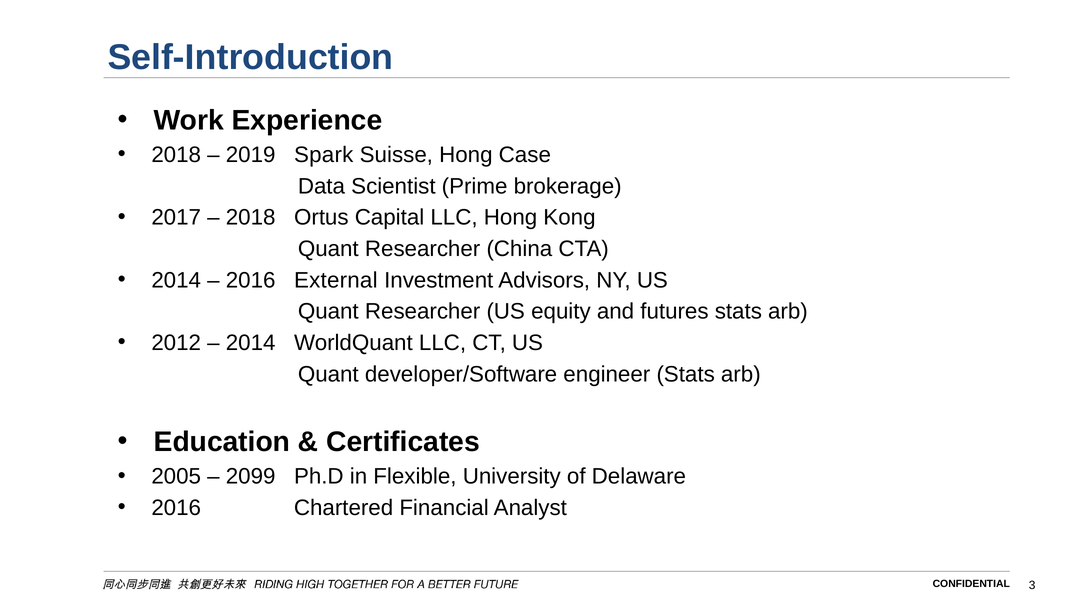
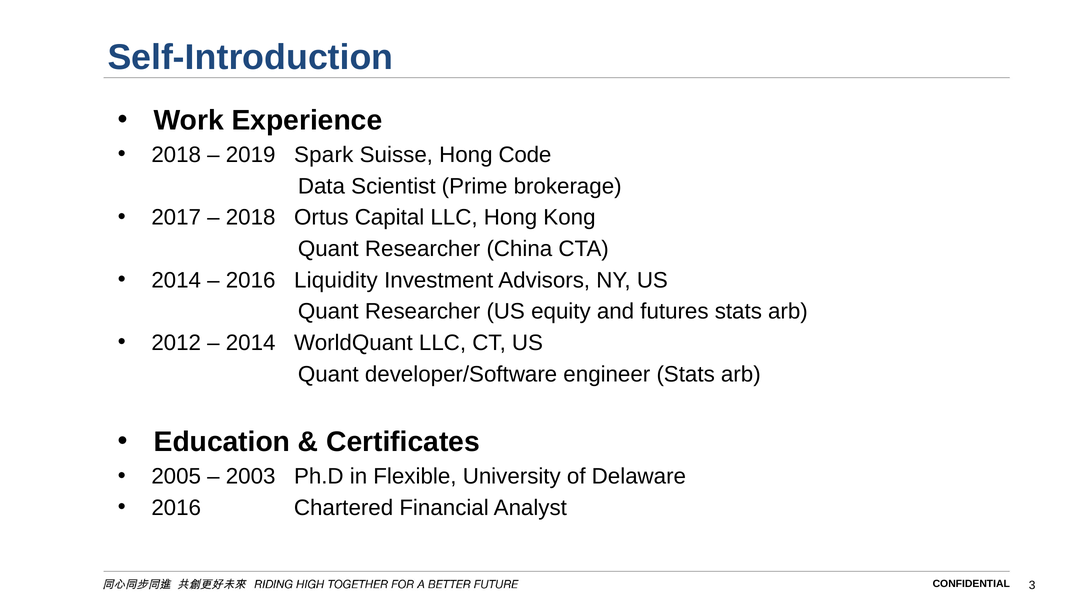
Case: Case -> Code (525, 155)
External: External -> Liquidity (336, 280)
2099: 2099 -> 2003 (251, 476)
